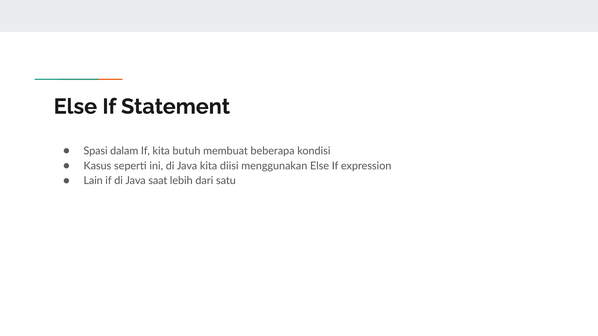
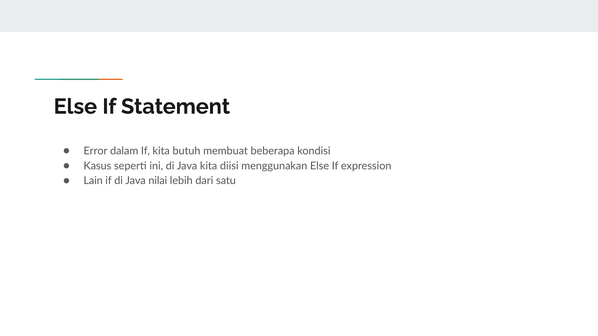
Spasi: Spasi -> Error (96, 151)
saat: saat -> nilai (158, 181)
